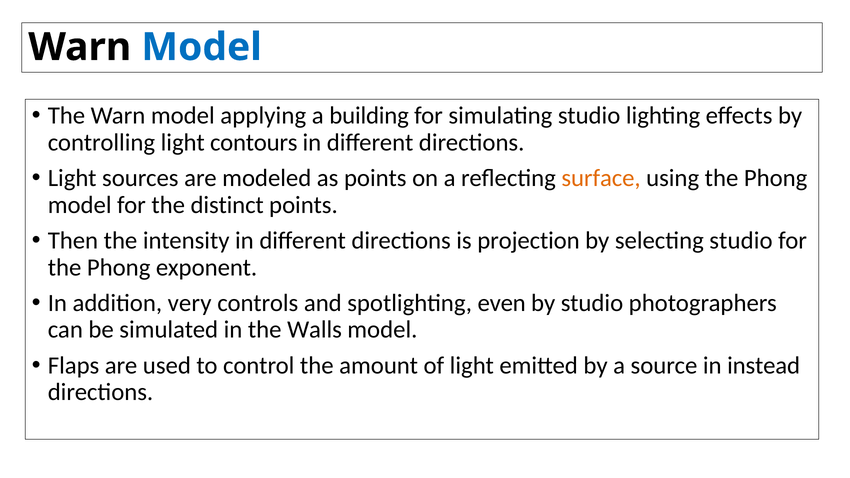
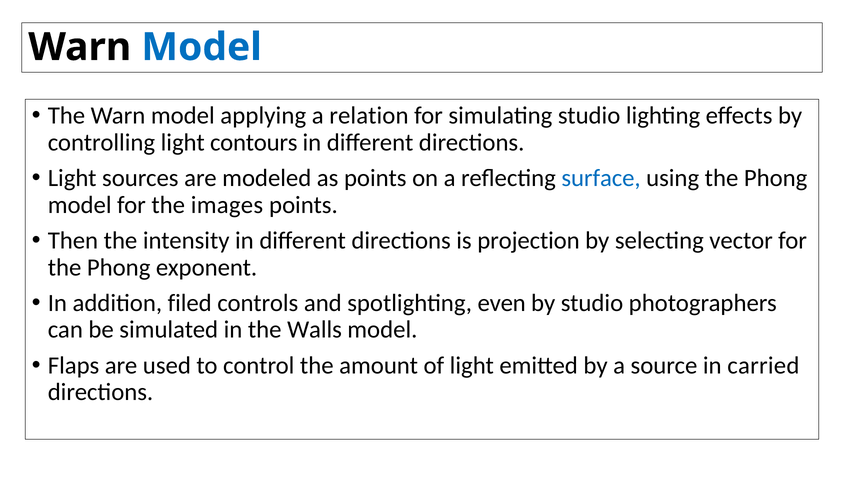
building: building -> relation (369, 116)
surface colour: orange -> blue (601, 178)
distinct: distinct -> images (227, 205)
selecting studio: studio -> vector (741, 241)
very: very -> filed (190, 303)
instead: instead -> carried (763, 365)
